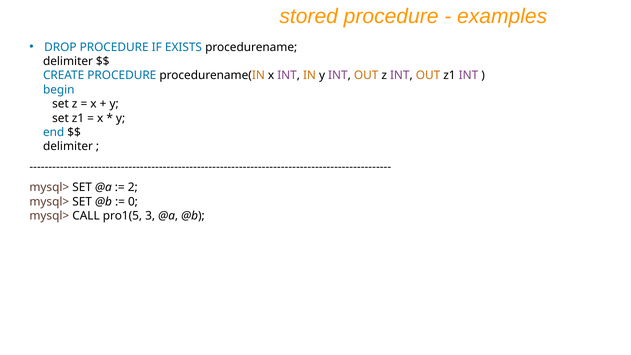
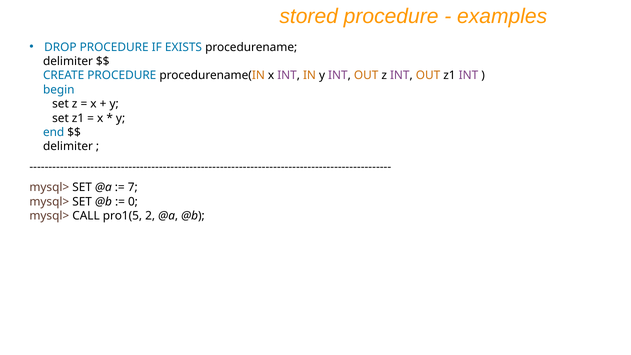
2: 2 -> 7 (133, 187)
3: 3 -> 2 (150, 216)
